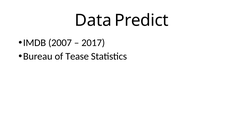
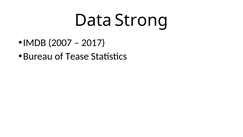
Predict: Predict -> Strong (141, 20)
